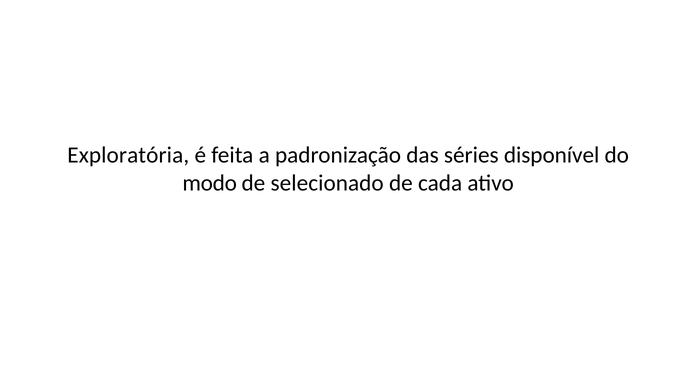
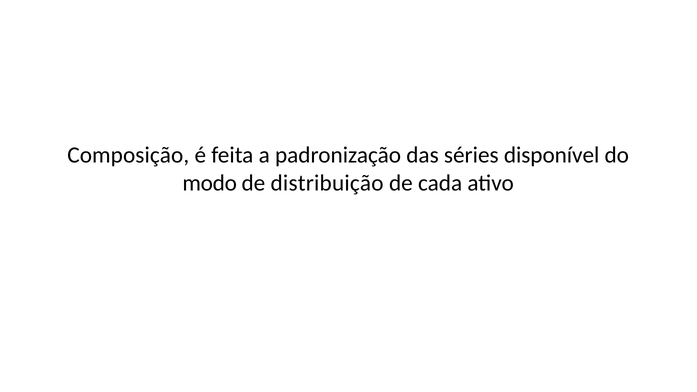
Exploratória: Exploratória -> Composição (128, 155)
selecionado: selecionado -> distribuição (327, 183)
